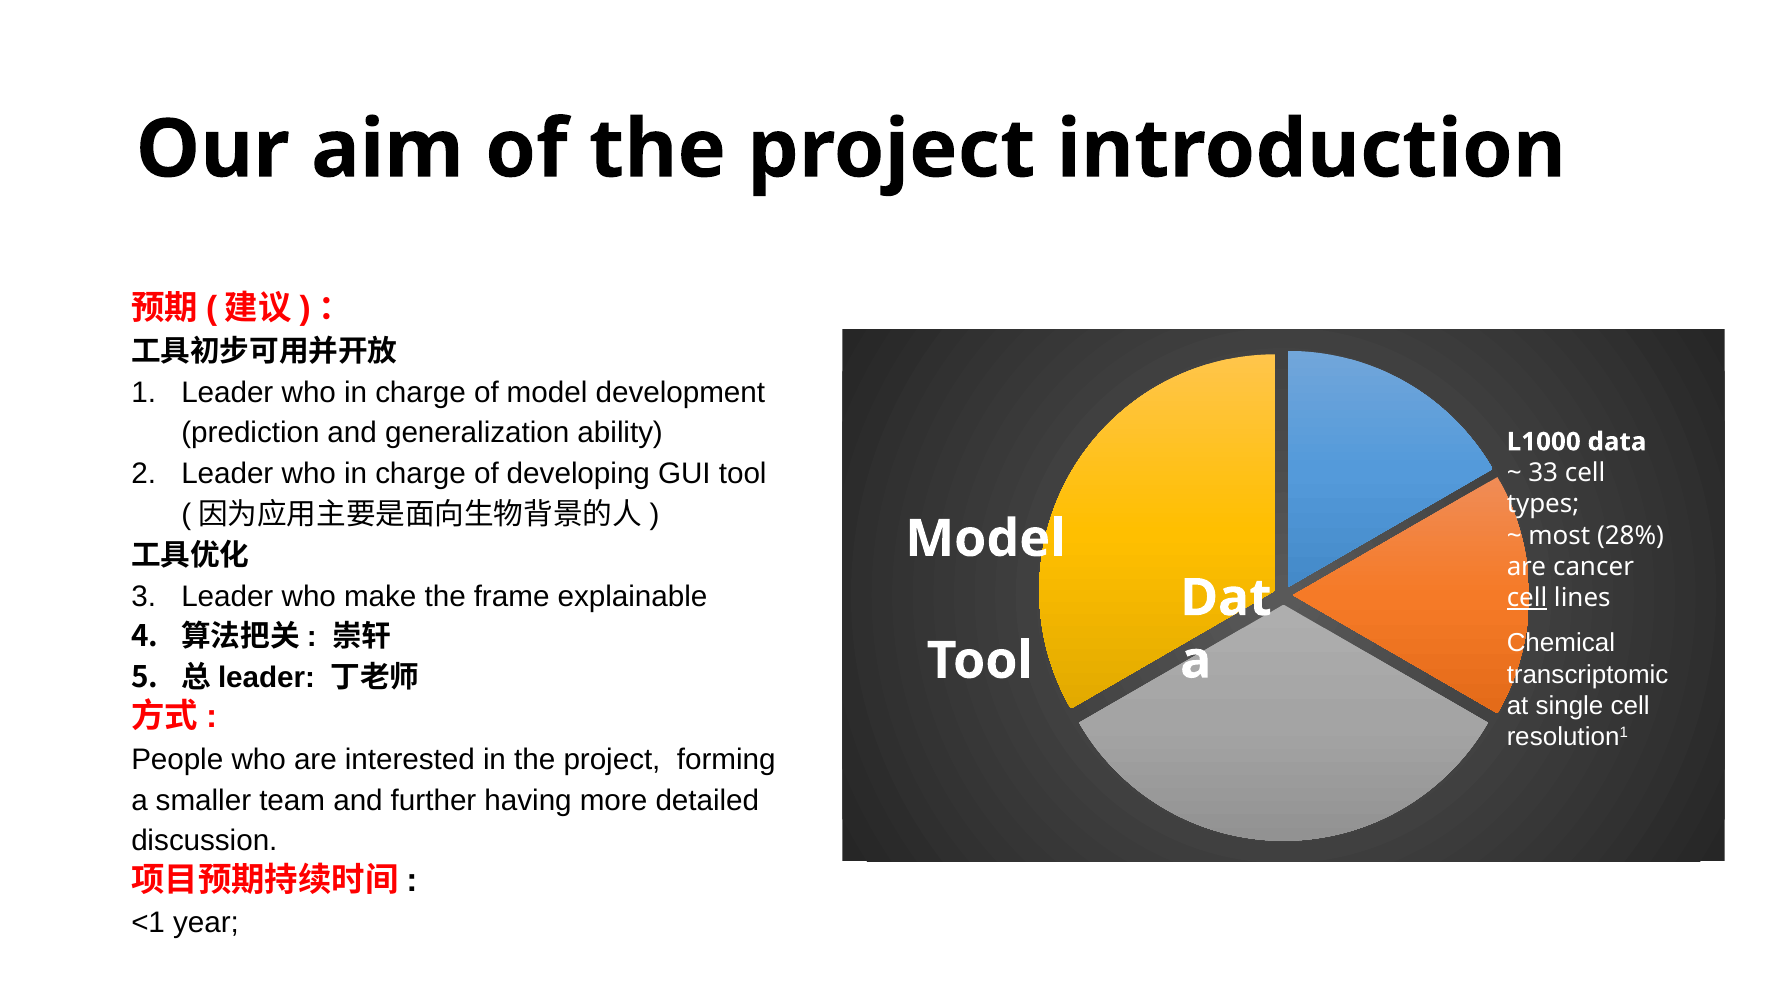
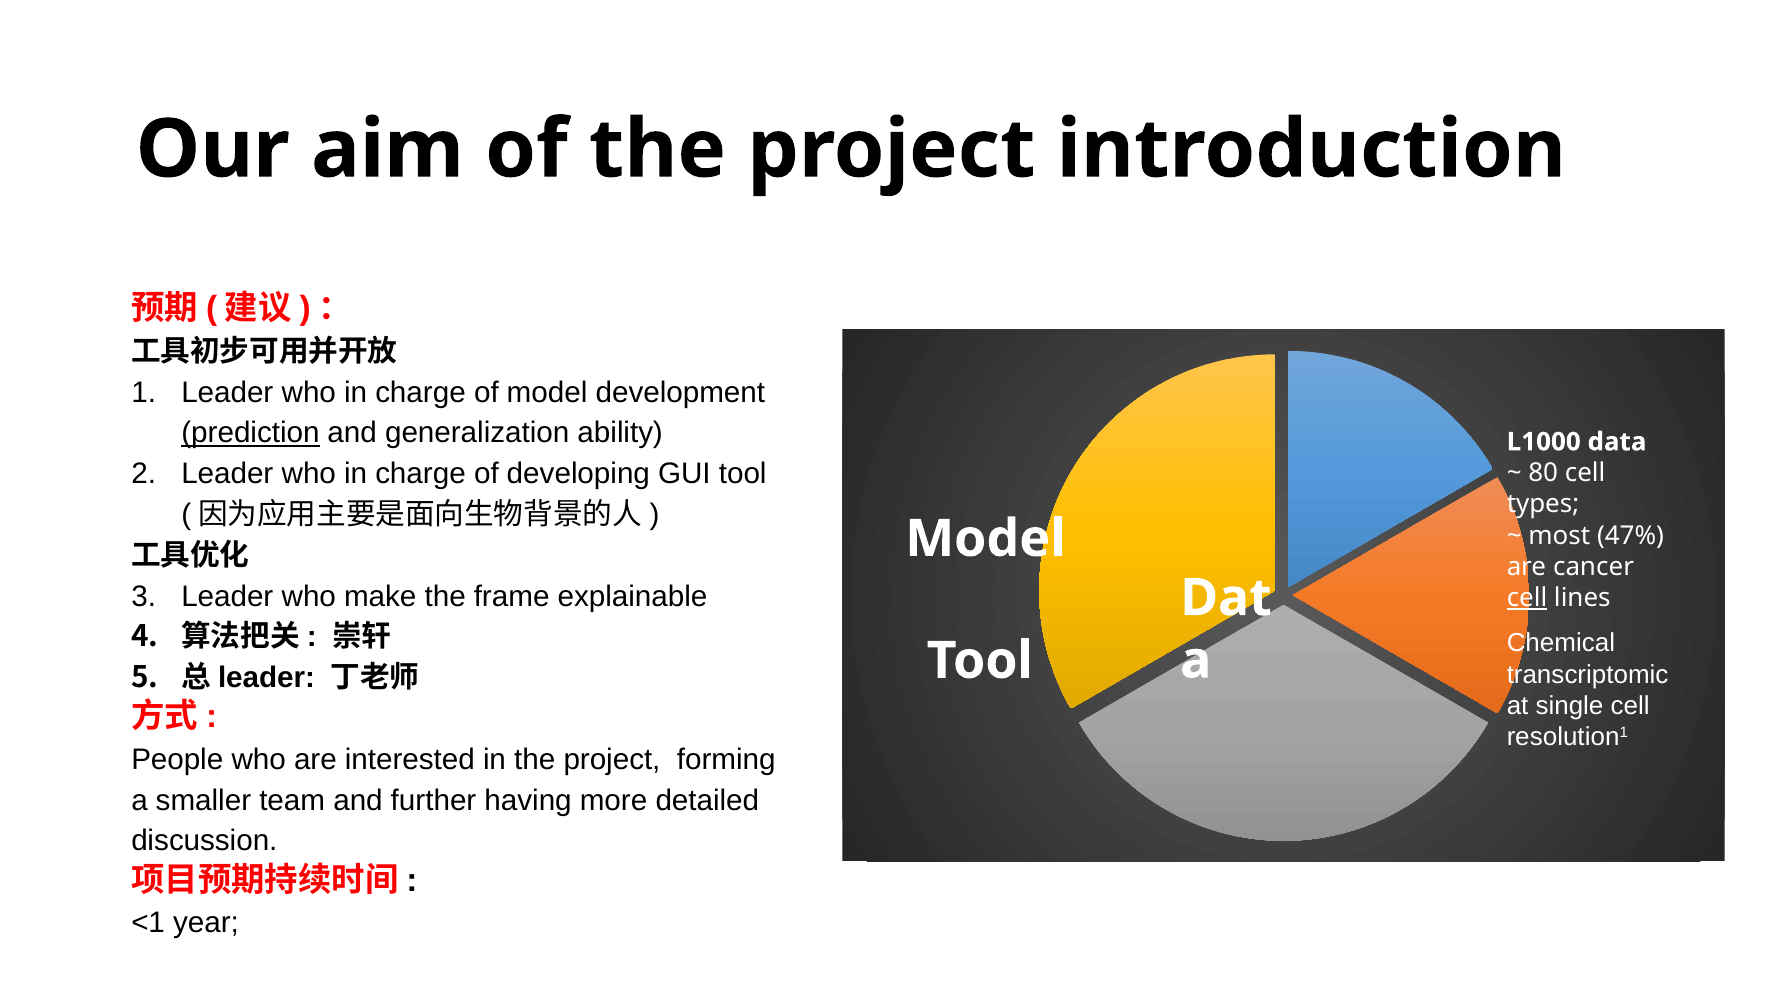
prediction underline: none -> present (250, 433)
33: 33 -> 80 (1543, 473)
28%: 28% -> 47% (1630, 535)
